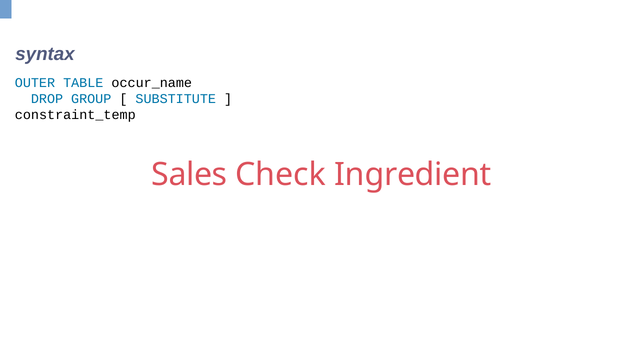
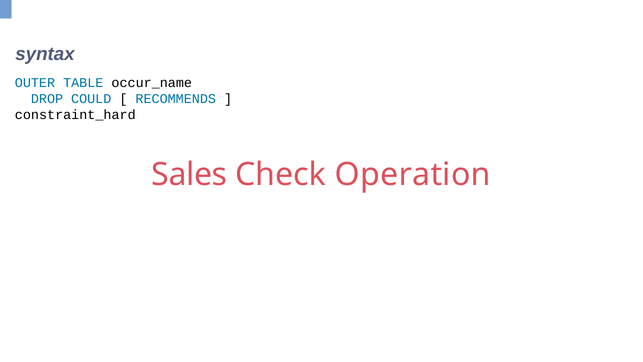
GROUP: GROUP -> COULD (91, 99)
SUBSTITUTE: SUBSTITUTE -> RECOMMENDS (176, 99)
constraint_temp: constraint_temp -> constraint_hard (75, 115)
Ingredient: Ingredient -> Operation (413, 174)
